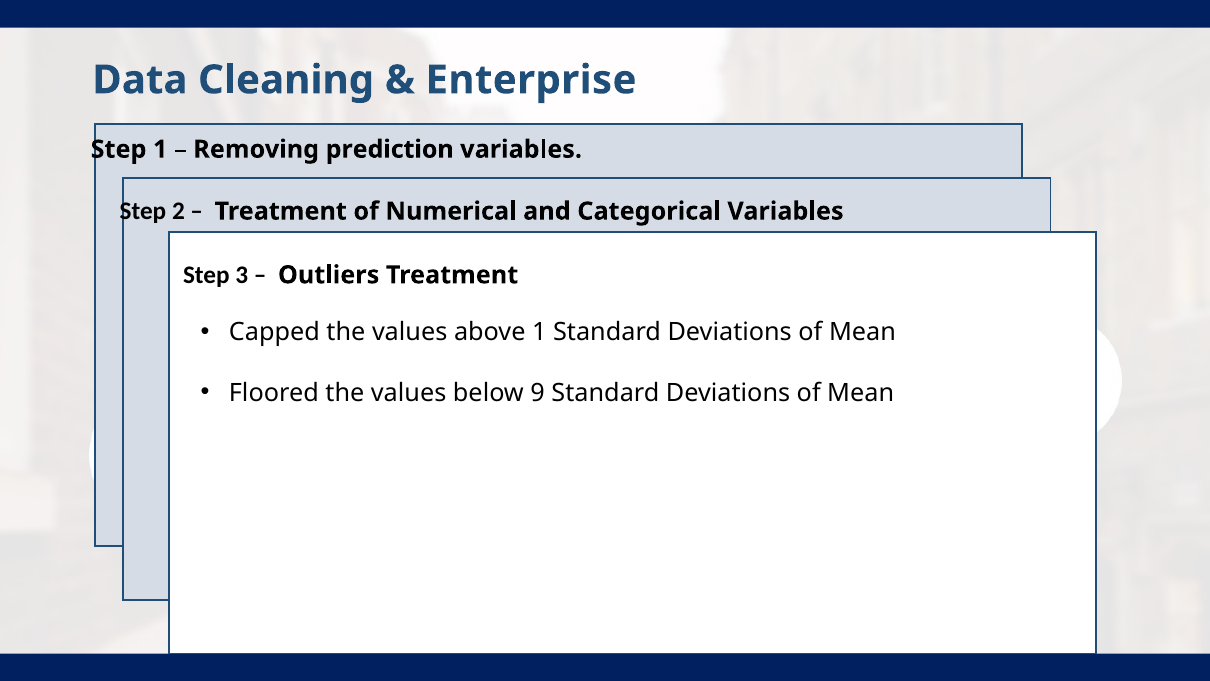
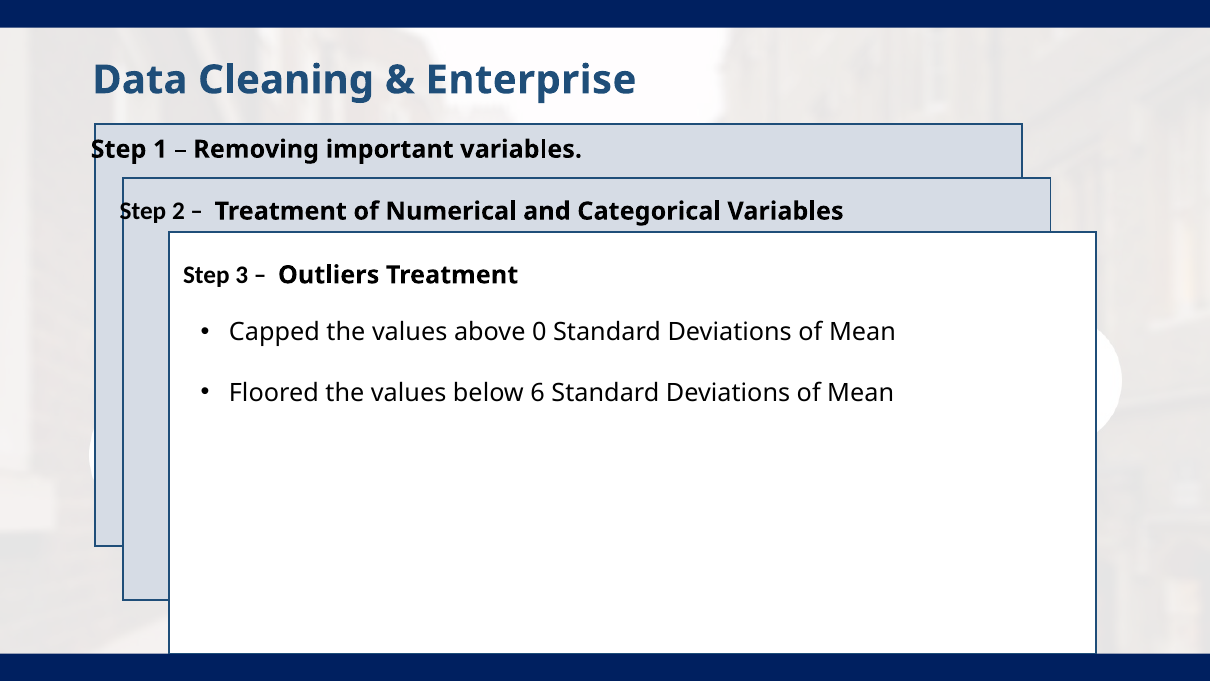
prediction: prediction -> important (390, 149)
above 1: 1 -> 0 (539, 332)
9: 9 -> 6 (538, 393)
